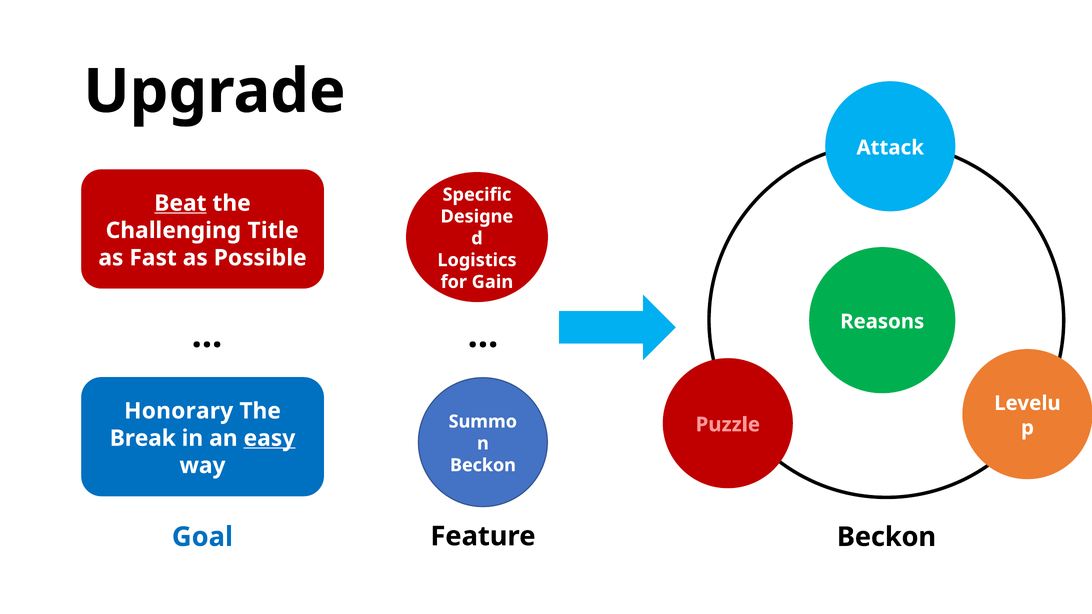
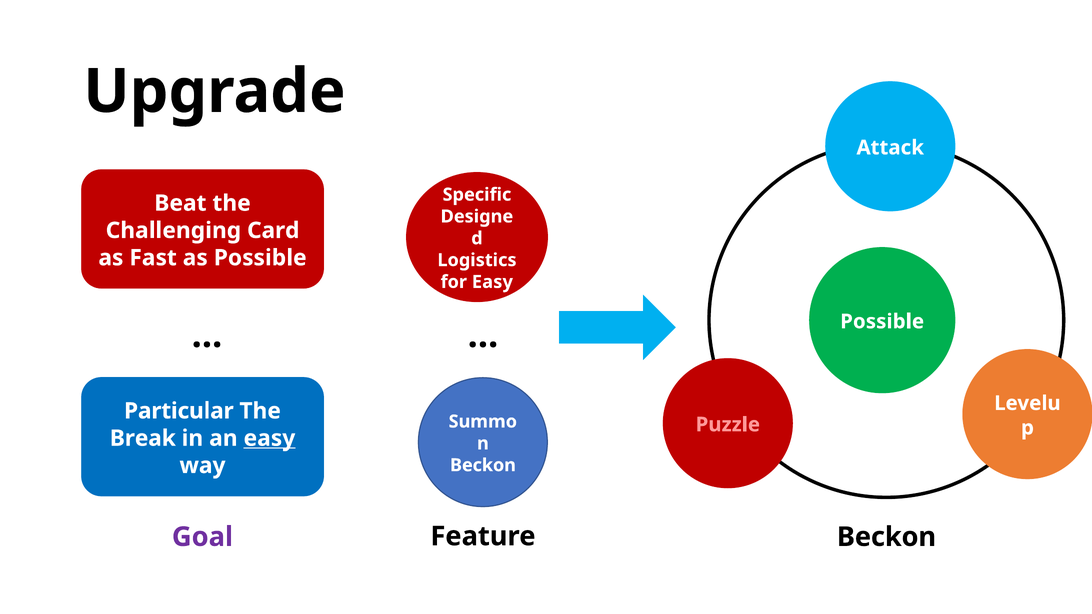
Beat underline: present -> none (180, 203)
Title: Title -> Card (273, 231)
for Gain: Gain -> Easy (492, 282)
Reasons: Reasons -> Possible (882, 322)
Honorary: Honorary -> Particular (179, 411)
Goal colour: blue -> purple (202, 537)
